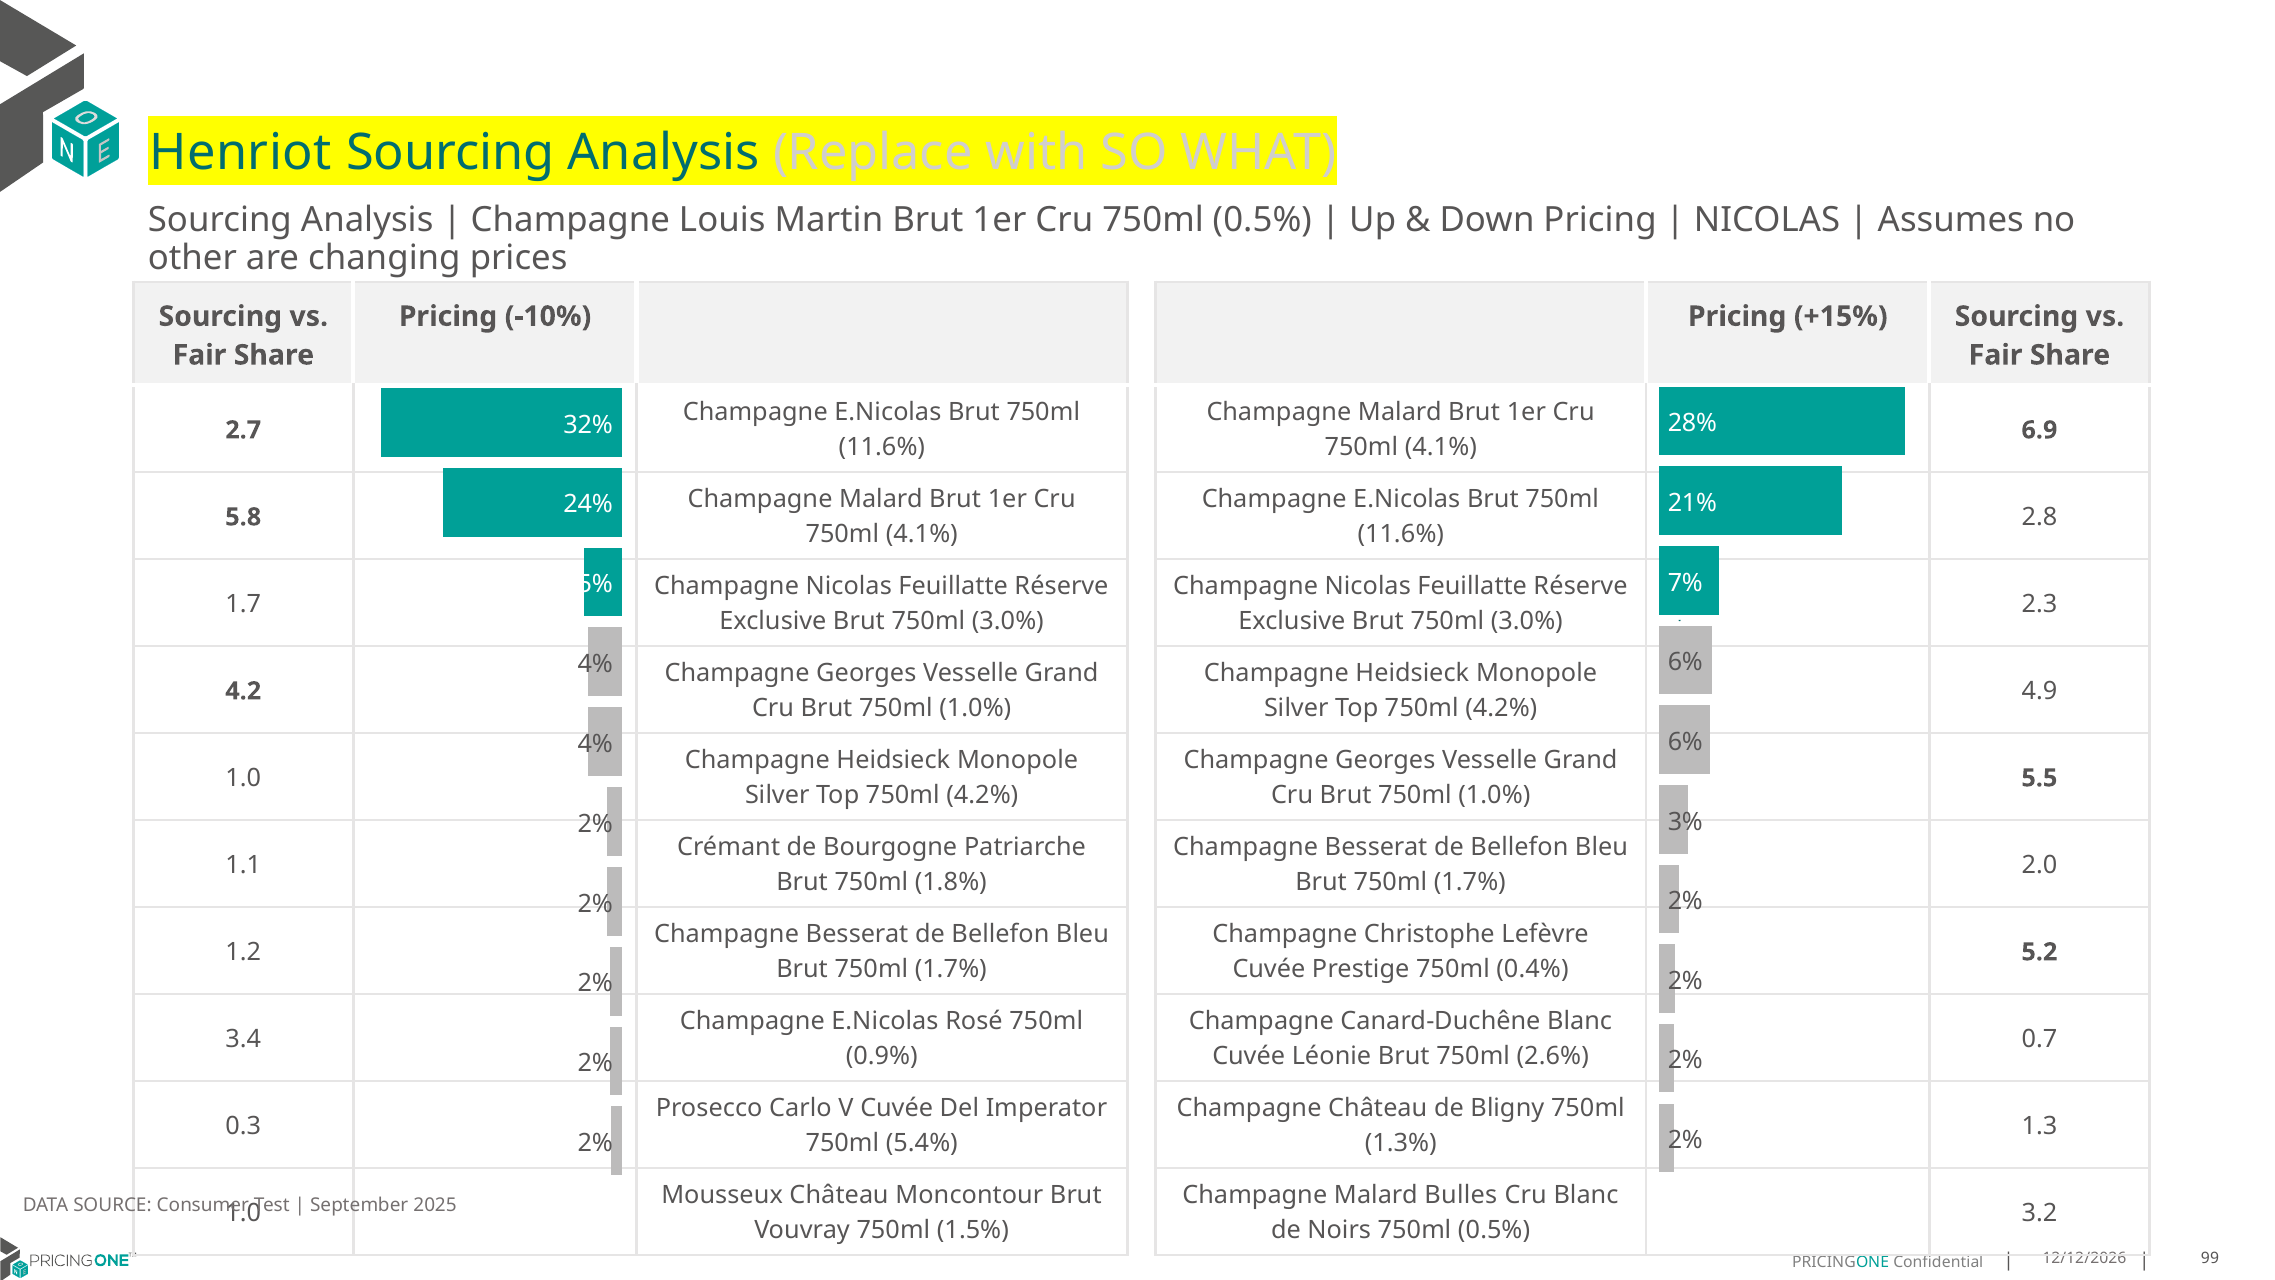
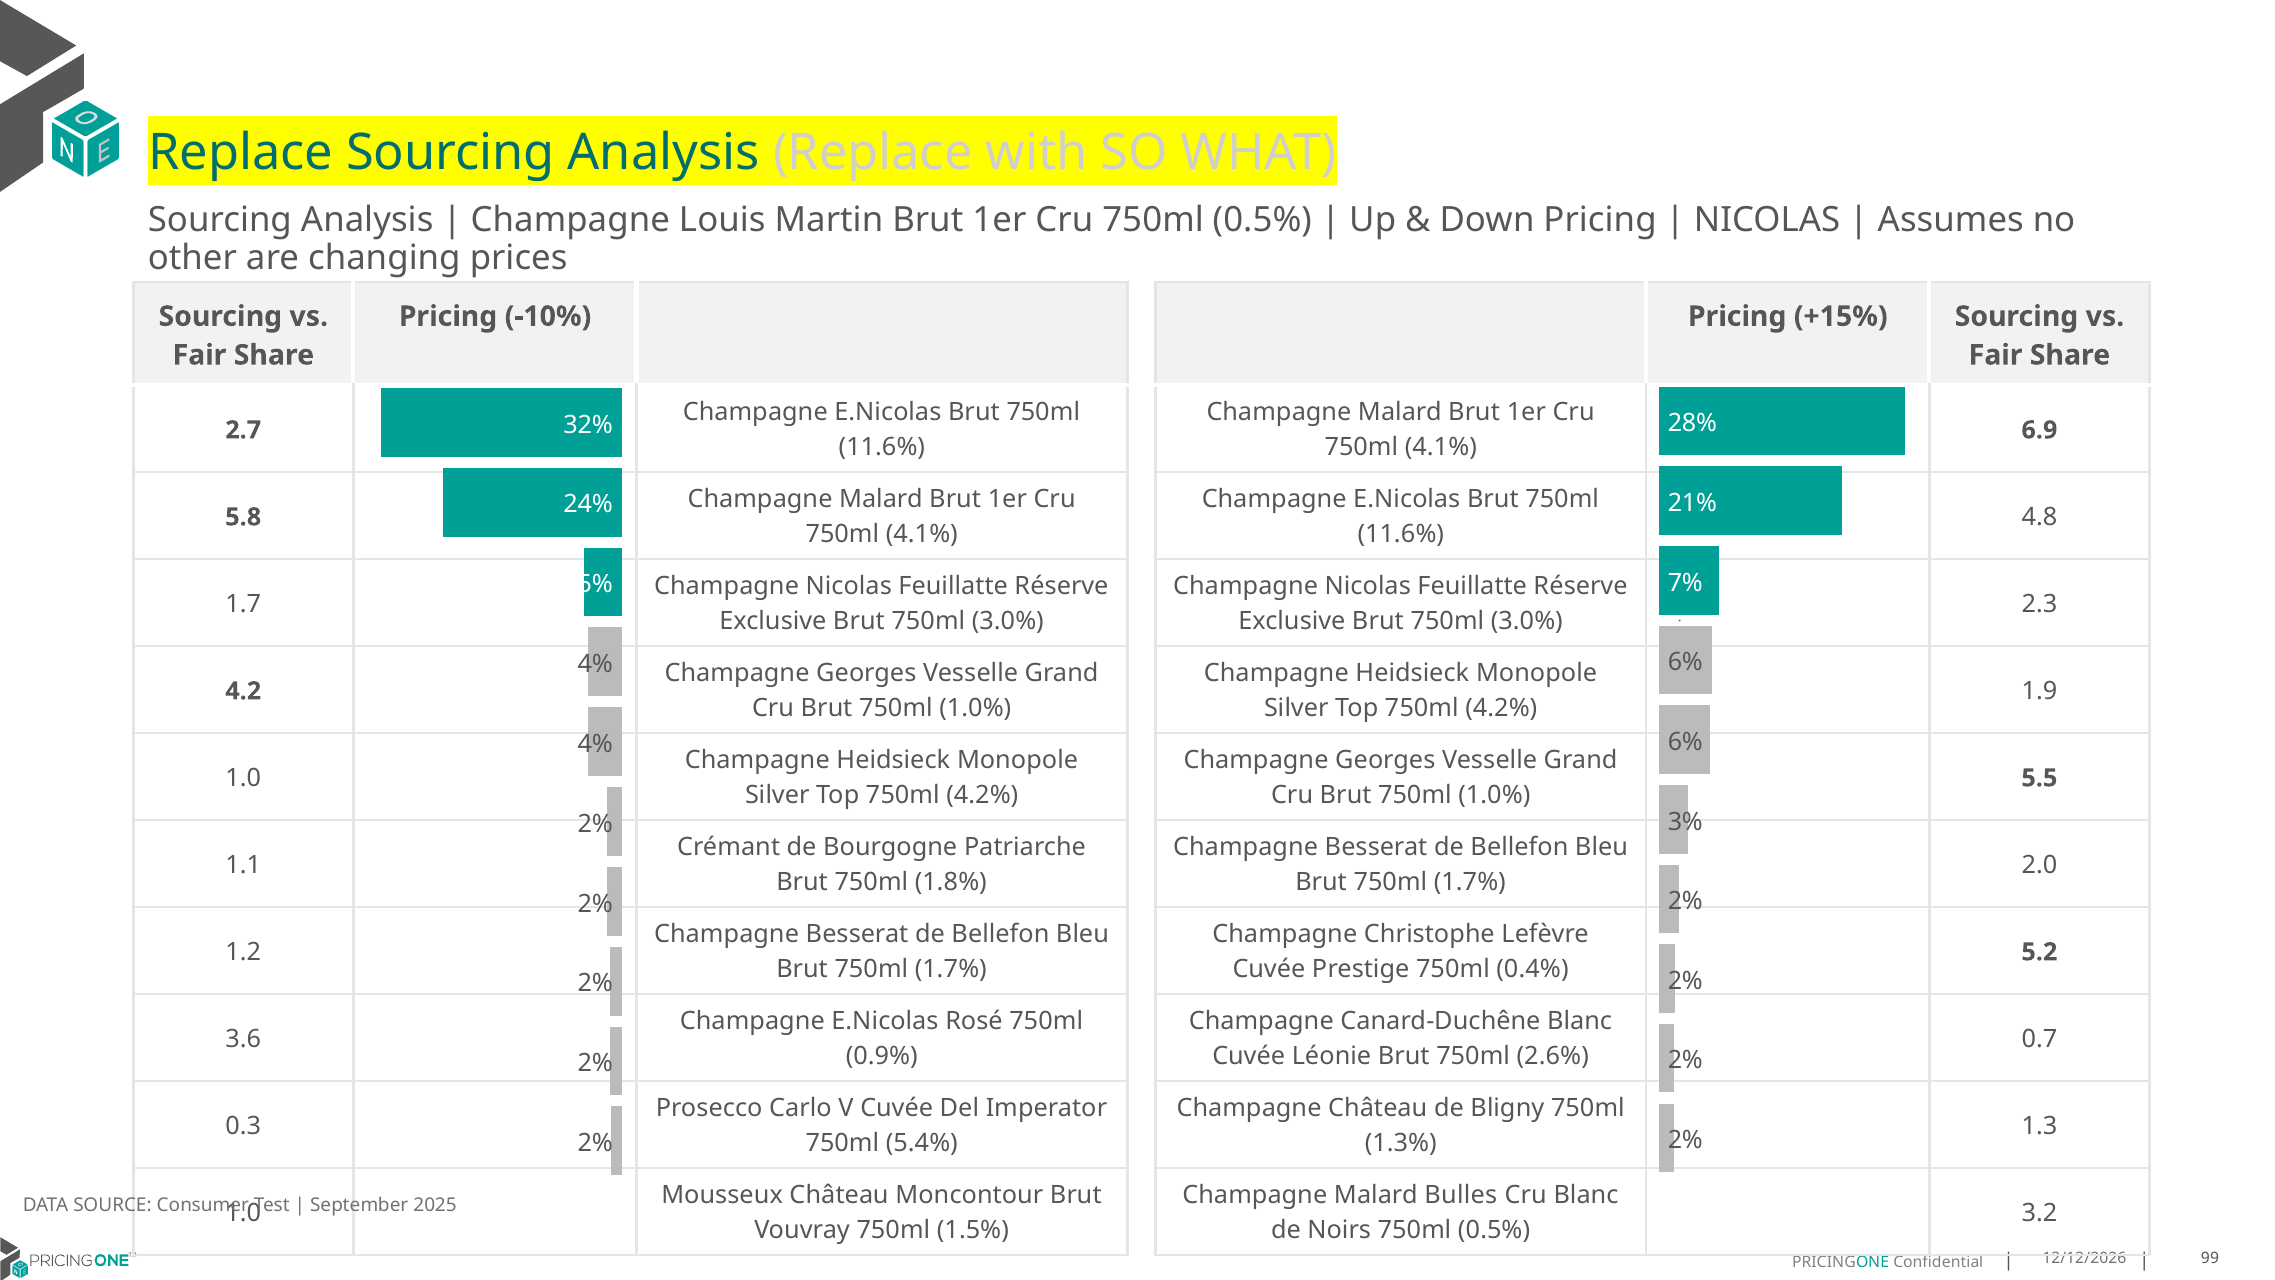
Henriot: Henriot -> Replace (241, 153)
2.8: 2.8 -> 4.8 (2039, 517)
4.9: 4.9 -> 1.9 (2039, 691)
3.4: 3.4 -> 3.6 (243, 1039)
